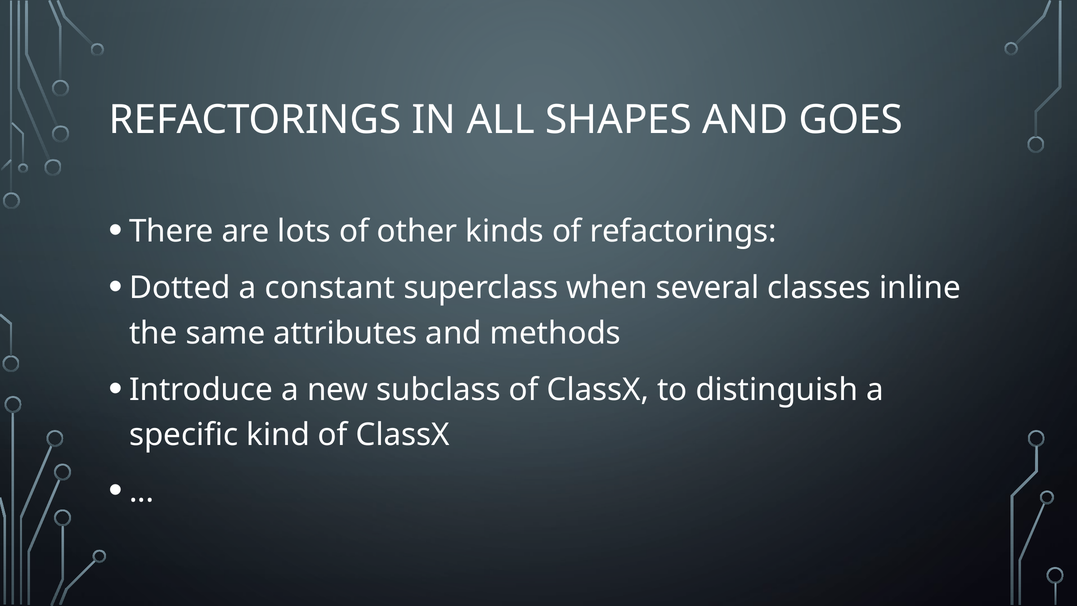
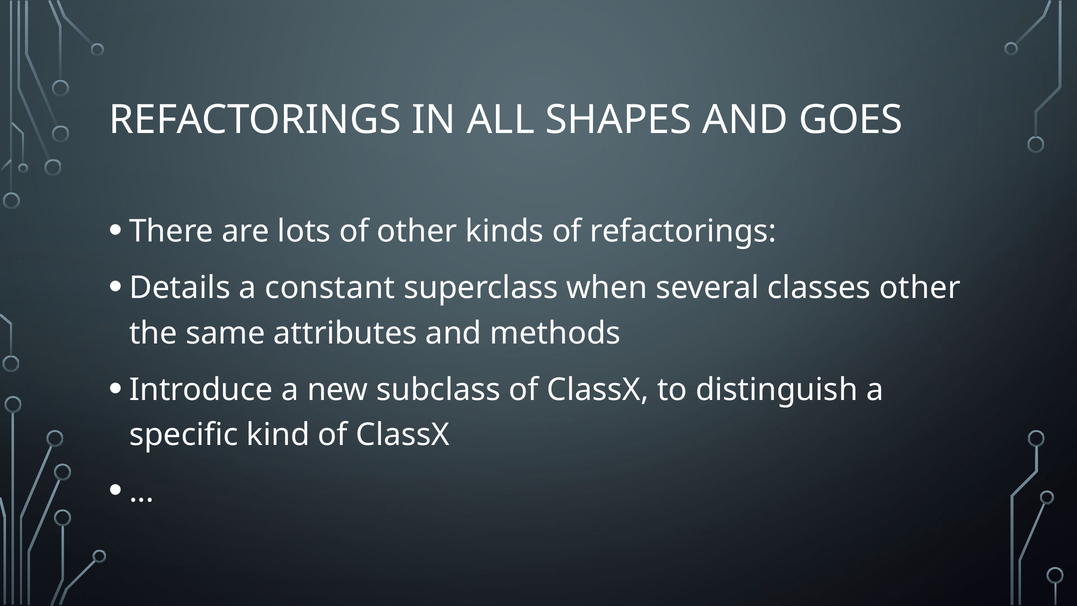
Dotted: Dotted -> Details (180, 288)
classes inline: inline -> other (920, 288)
